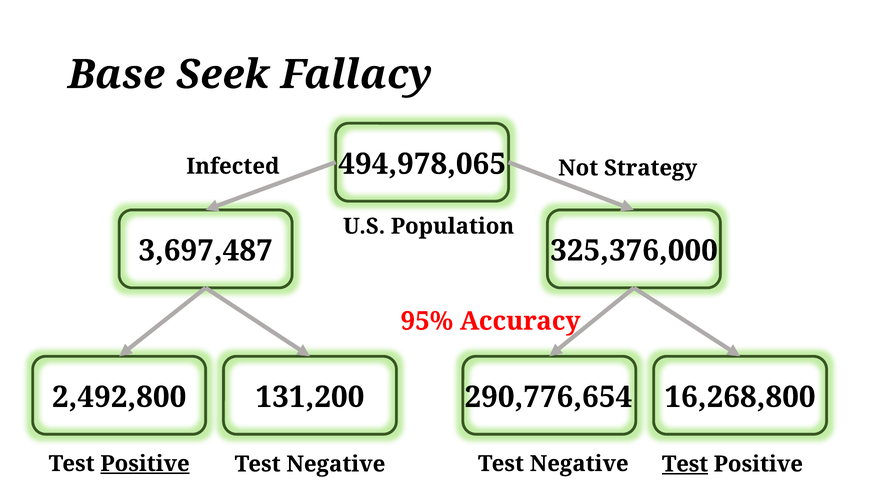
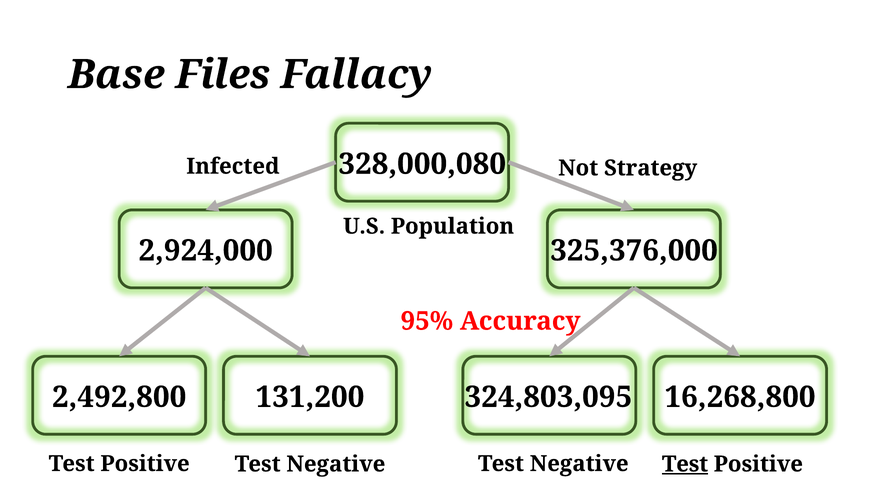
Seek: Seek -> Files (223, 75)
494,978,065: 494,978,065 -> 328,000,080 (422, 164)
3,697,487: 3,697,487 -> 2,924,000 (206, 250)
290,776,654: 290,776,654 -> 324,803,095 (548, 397)
Positive underline: present -> none (145, 463)
